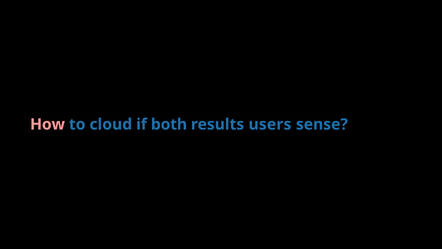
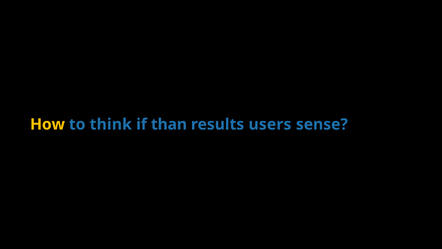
How colour: pink -> yellow (48, 124)
cloud: cloud -> think (111, 124)
both: both -> than (169, 124)
